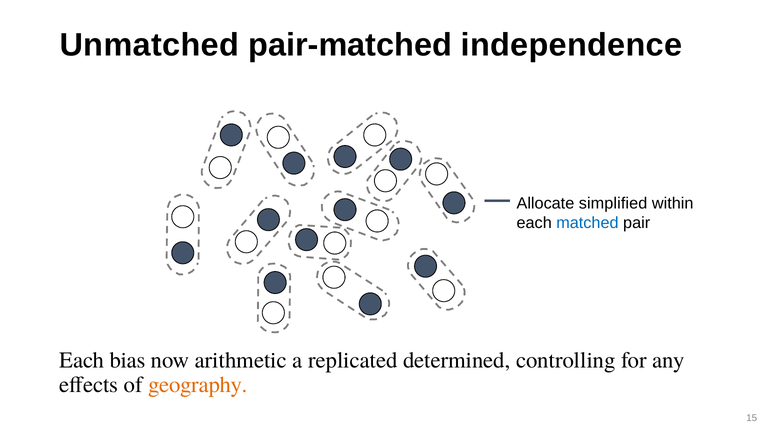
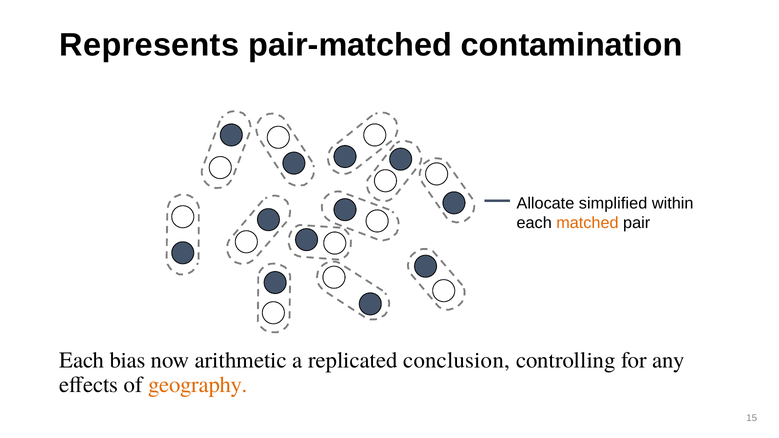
Unmatched: Unmatched -> Represents (149, 45)
independence: independence -> contamination (572, 45)
matched colour: blue -> orange (587, 223)
determined: determined -> conclusion (457, 360)
